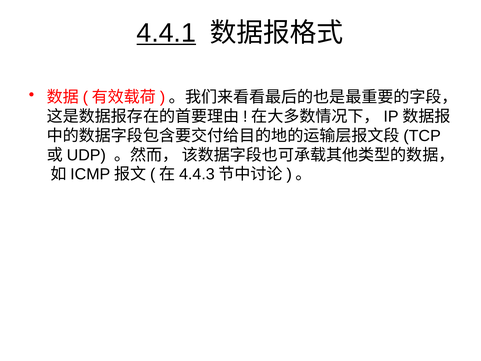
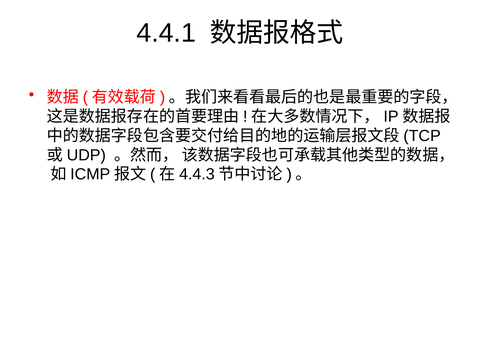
4.4.1 underline: present -> none (166, 33)
